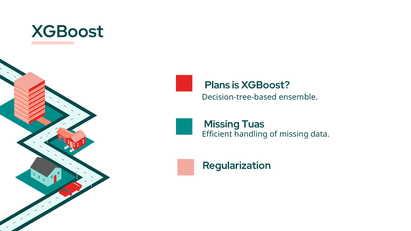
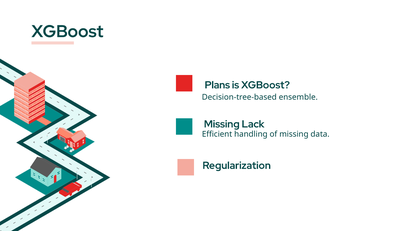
Tuas: Tuas -> Lack (253, 124)
